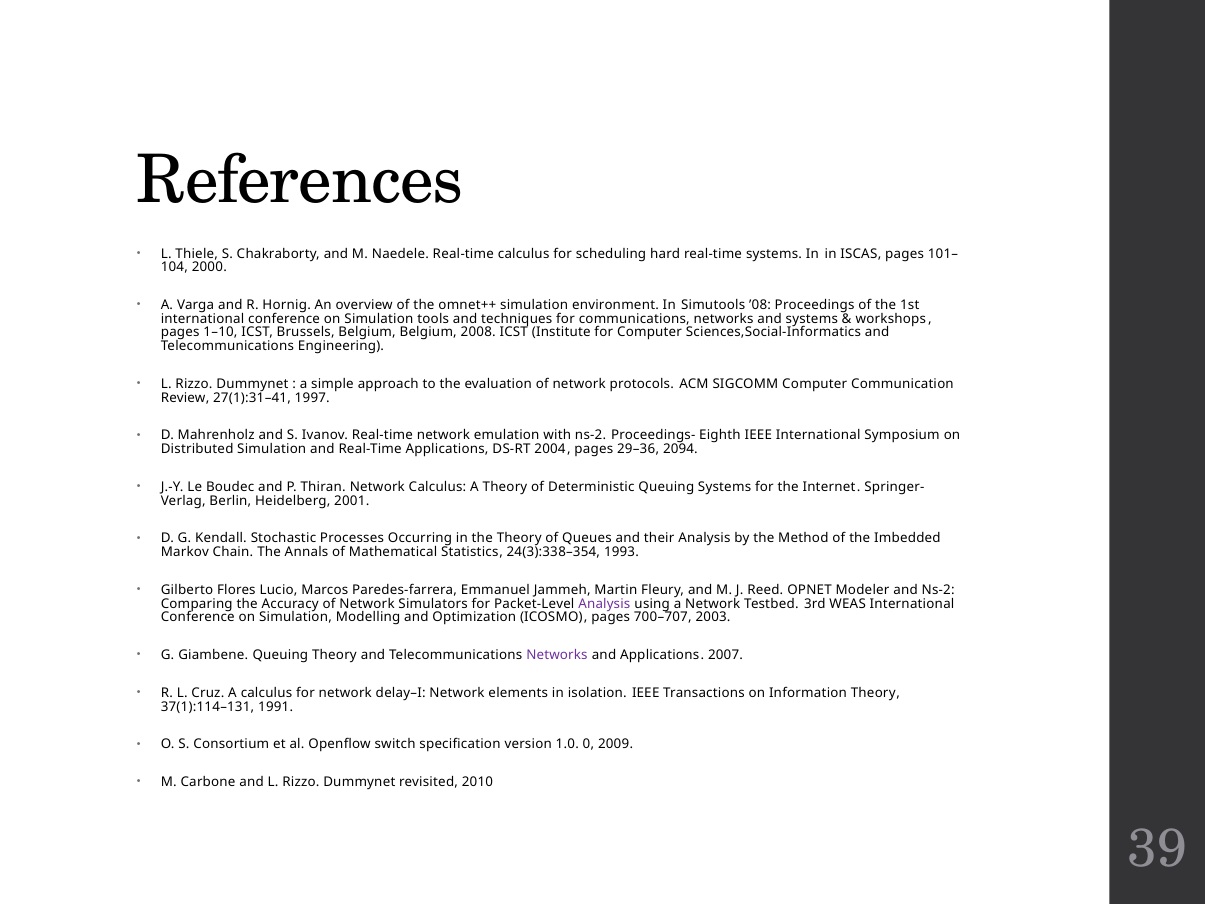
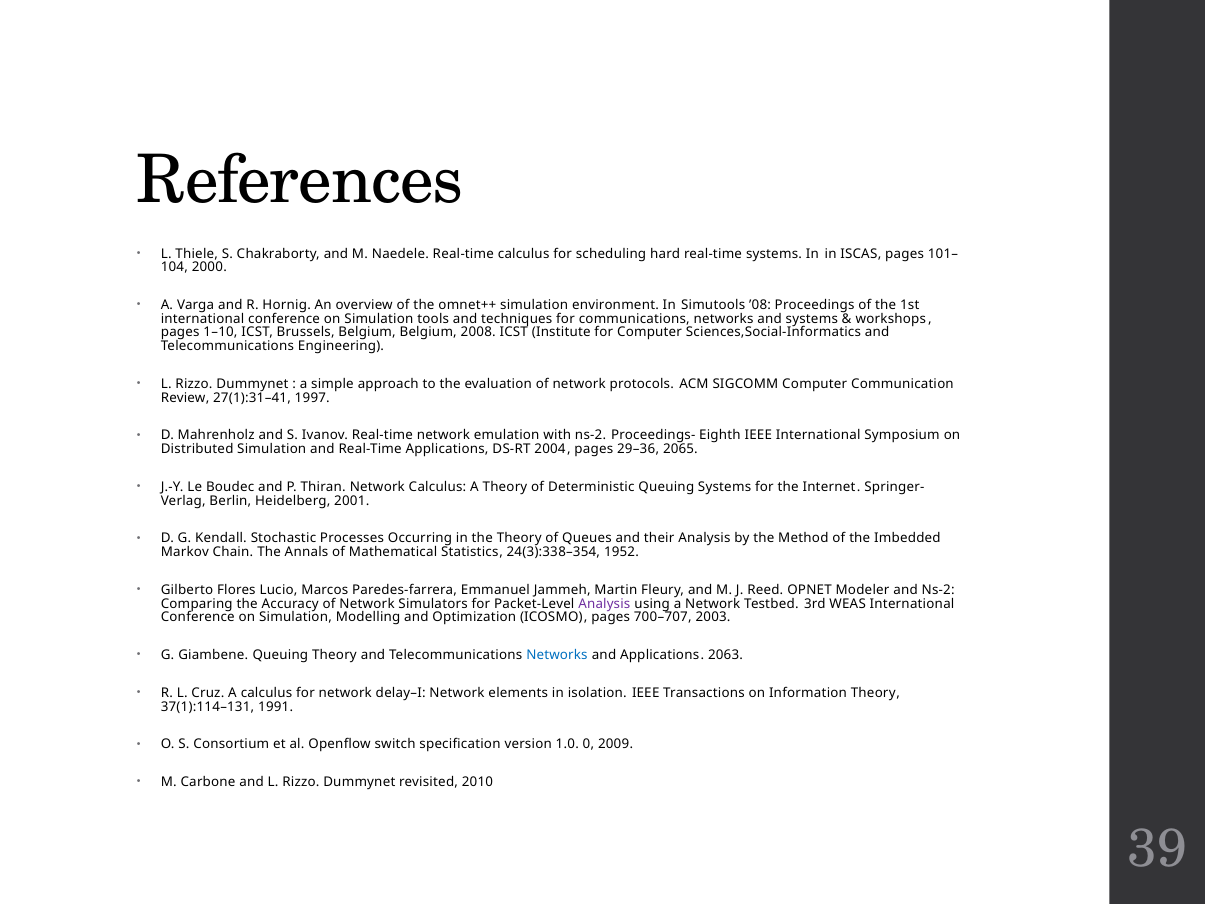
2094: 2094 -> 2065 (680, 449)
1993: 1993 -> 1952 (621, 552)
Networks colour: purple -> blue (557, 655)
2007: 2007 -> 2063 (726, 655)
